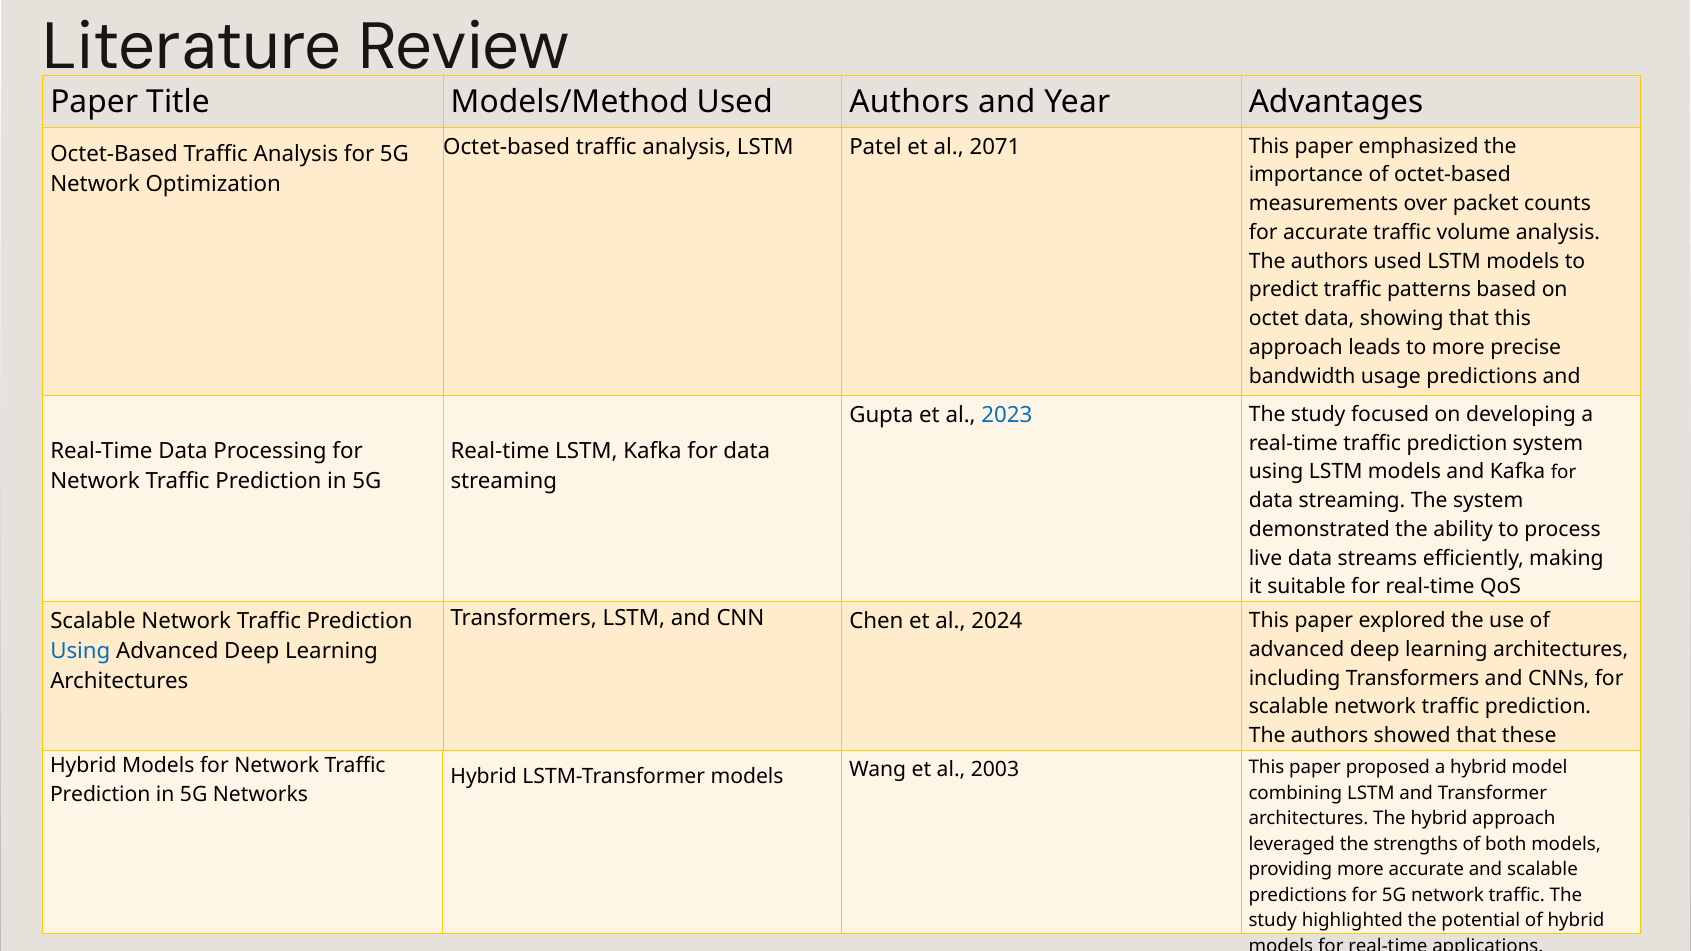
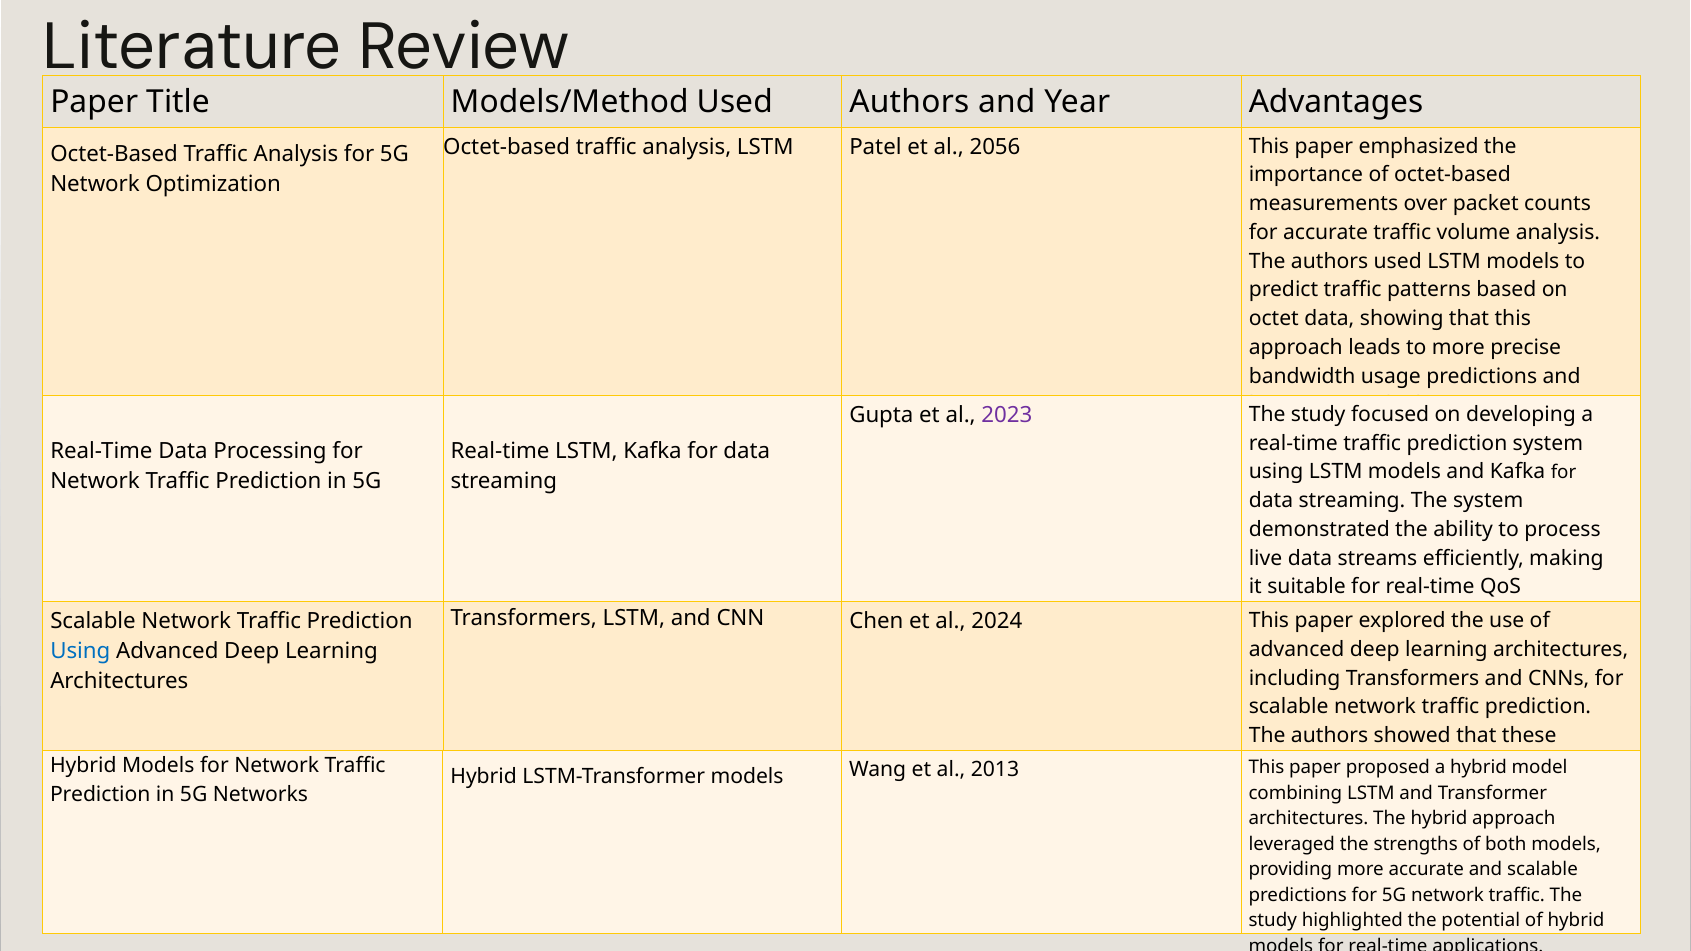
2071: 2071 -> 2056 (995, 147)
2023 colour: blue -> purple (1007, 415)
2003: 2003 -> 2013 (995, 769)
